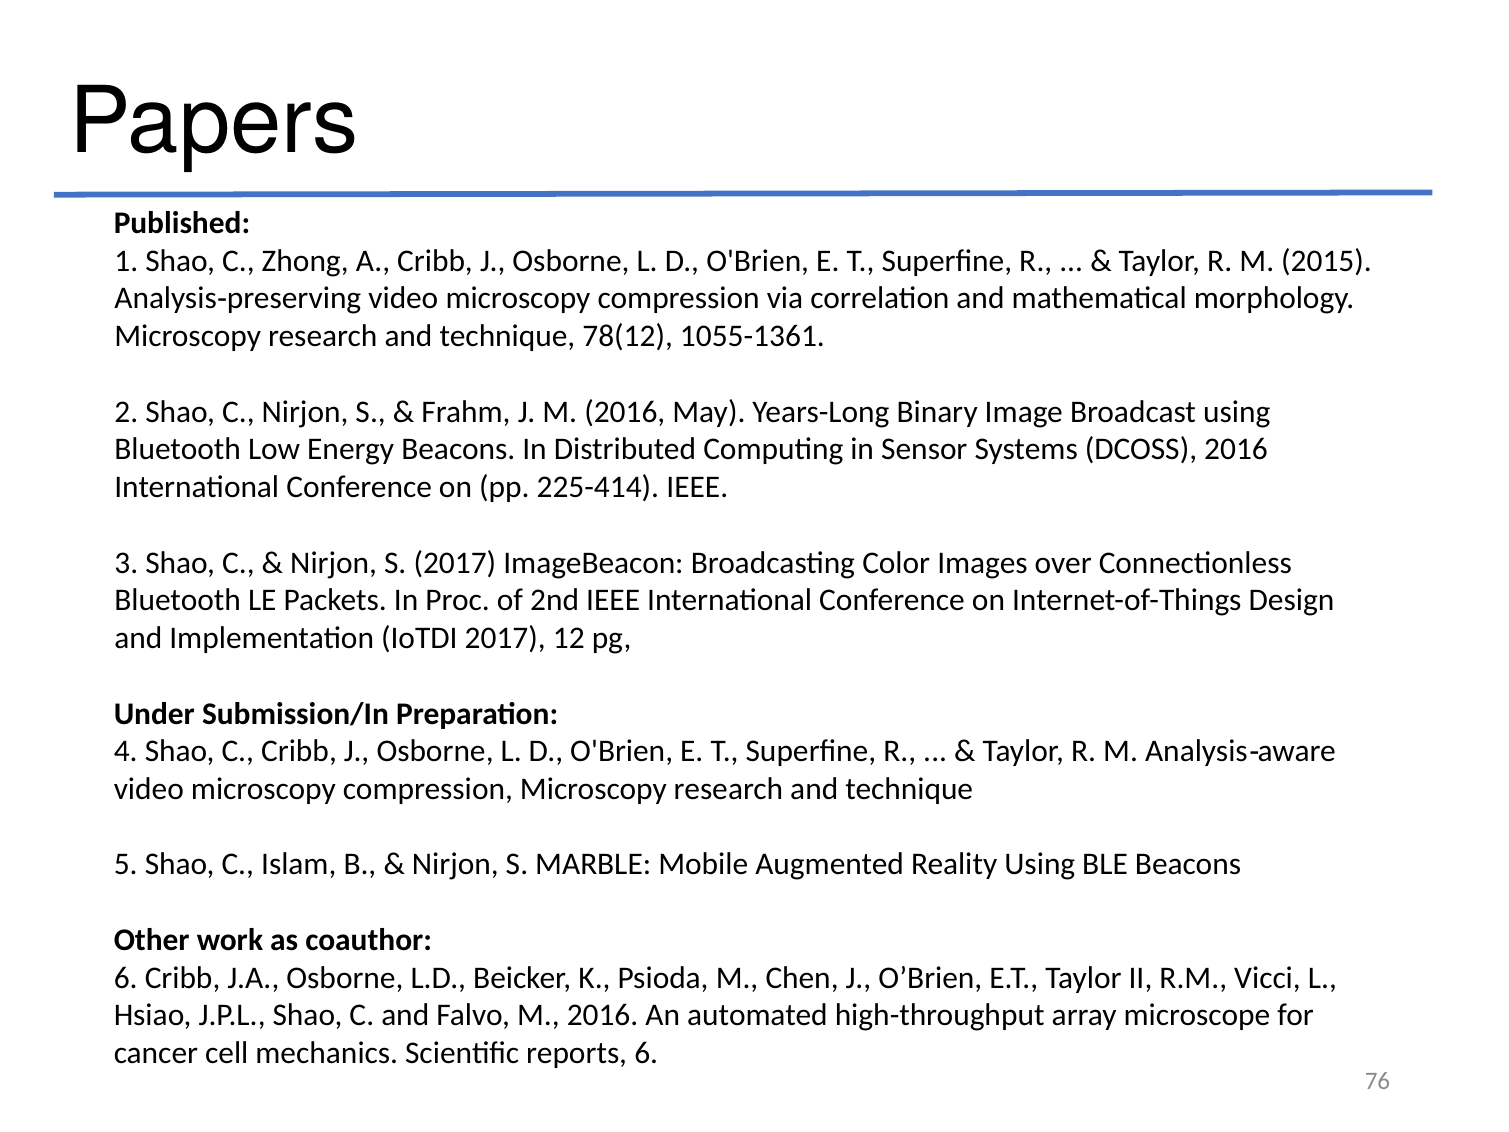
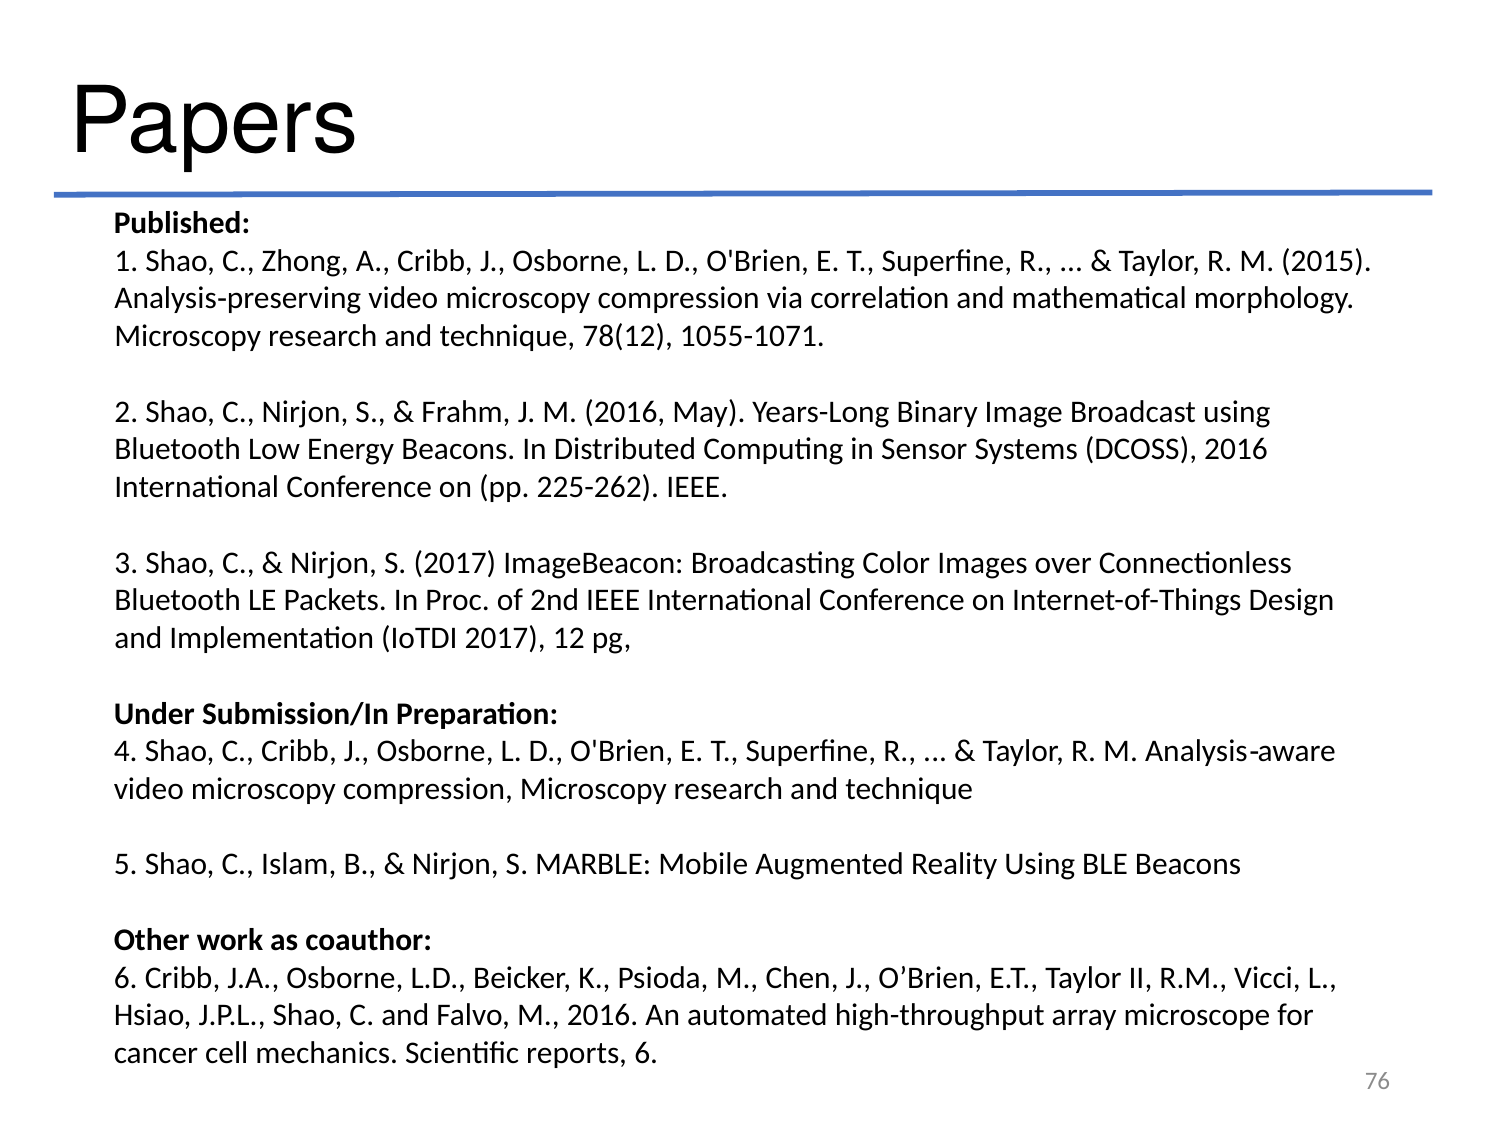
1055-1361: 1055-1361 -> 1055-1071 (752, 336)
225-414: 225-414 -> 225-262 (598, 487)
